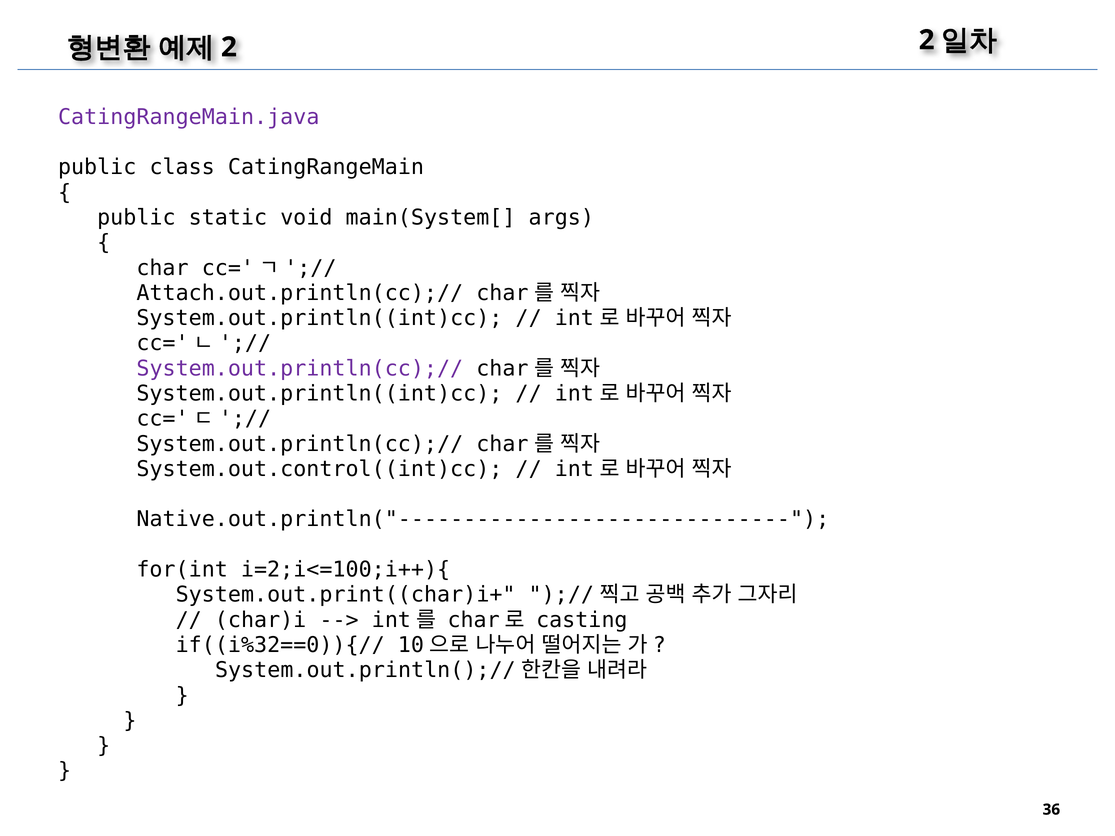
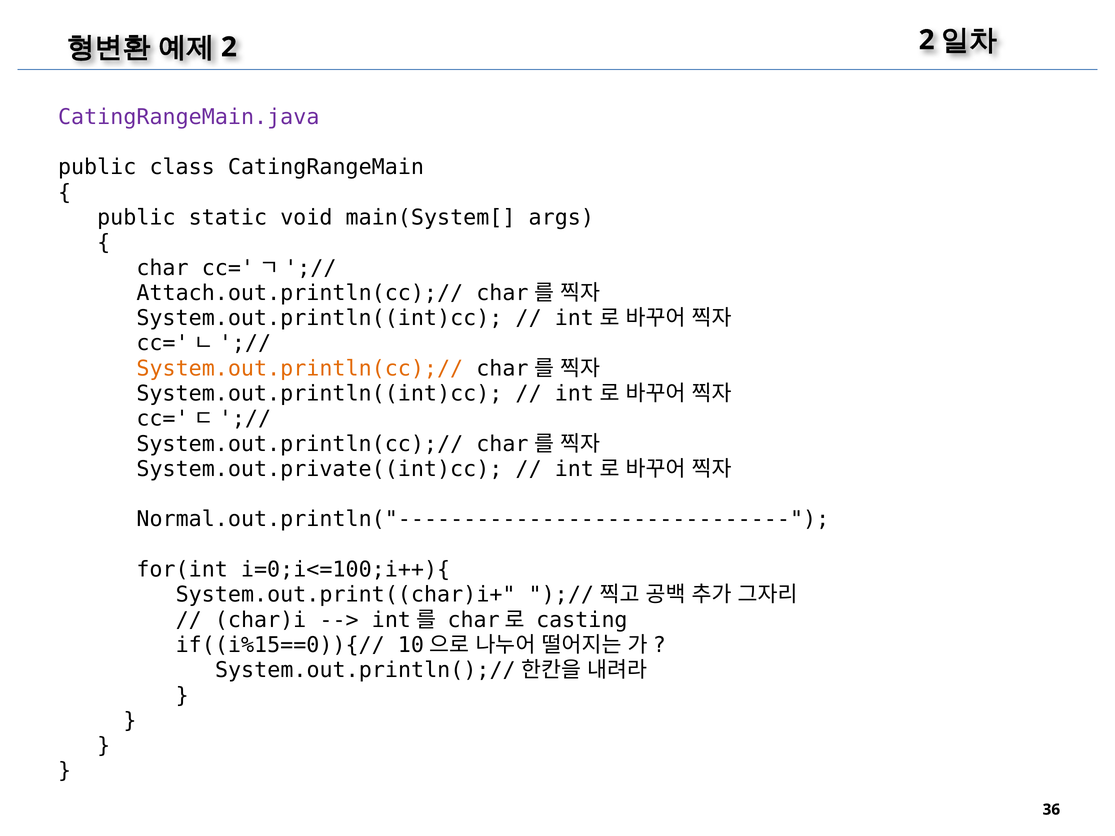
System.out.println(cc);// colour: purple -> orange (300, 369)
System.out.control((int)cc: System.out.control((int)cc -> System.out.private((int)cc (319, 469)
Native.out.println("------------------------------: Native.out.println("------------------------------ -> Normal.out.println("------------------------------ (483, 519)
i=2;i<=100;i++){: i=2;i<=100;i++){ -> i=0;i<=100;i++){ (346, 570)
if((i%32==0)){//: if((i%32==0)){// -> if((i%15==0)){// (280, 645)
